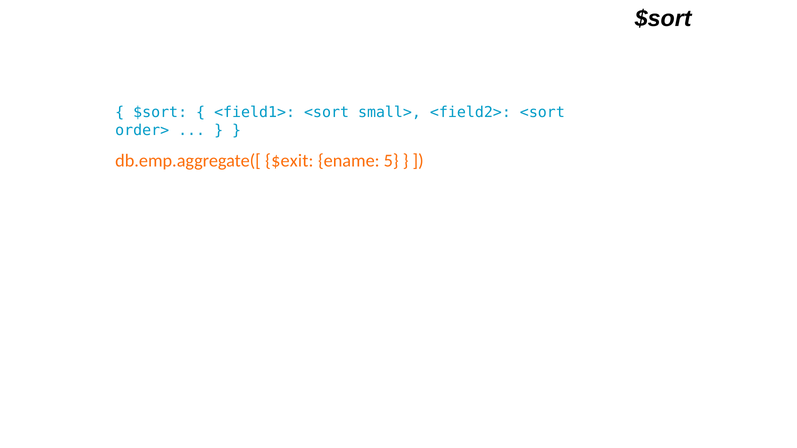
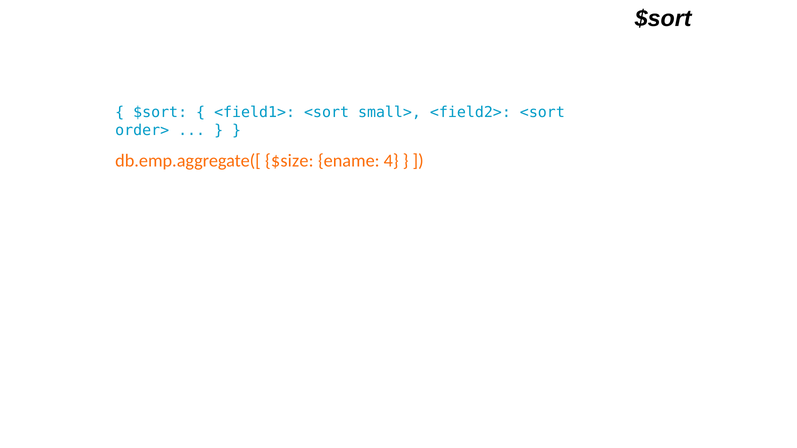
$exit: $exit -> $size (289, 161)
5: 5 -> 4 (391, 161)
